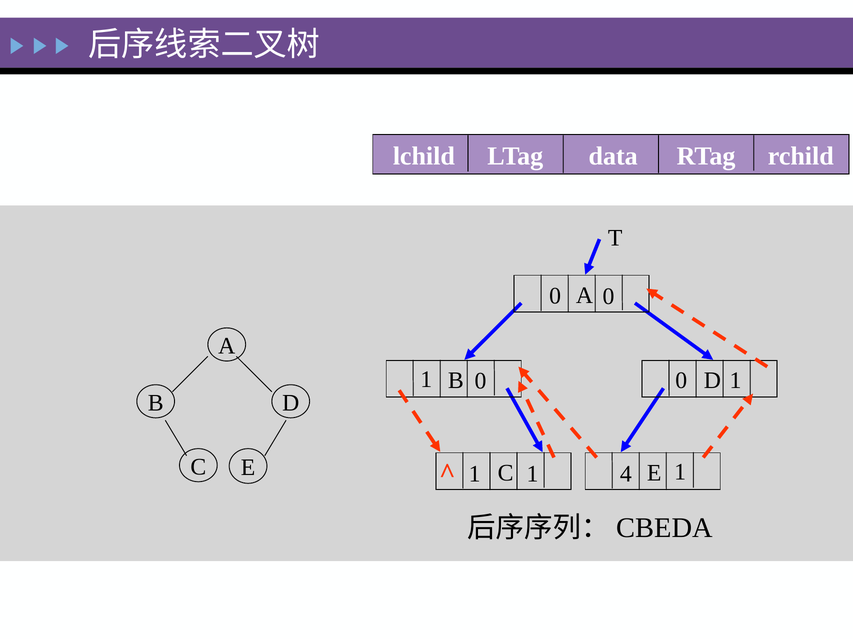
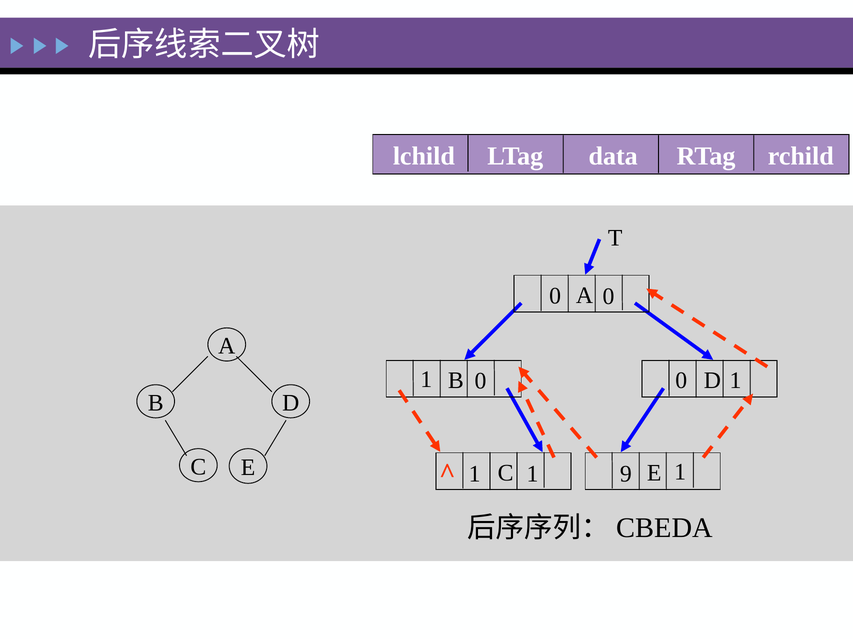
4: 4 -> 9 (626, 474)
